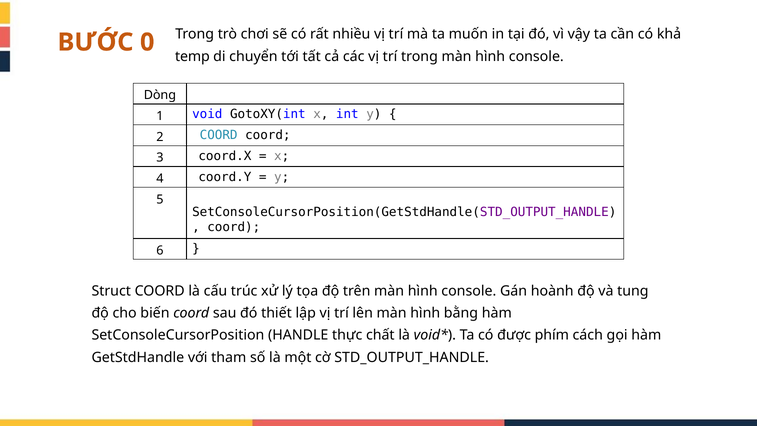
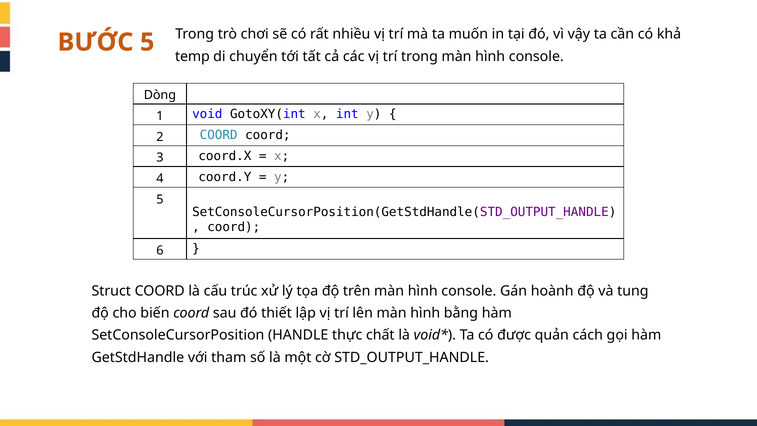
BƯỚC 0: 0 -> 5 (147, 42)
phím: phím -> quản (552, 335)
